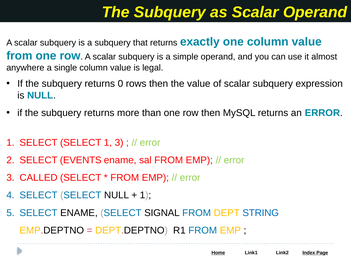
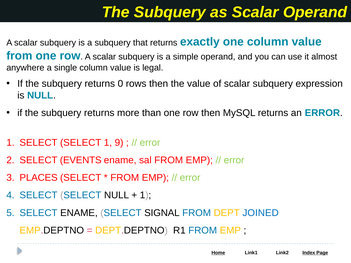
1 3: 3 -> 9 (119, 143)
CALLED: CALLED -> PLACES (39, 178)
STRING: STRING -> JOINED (261, 213)
